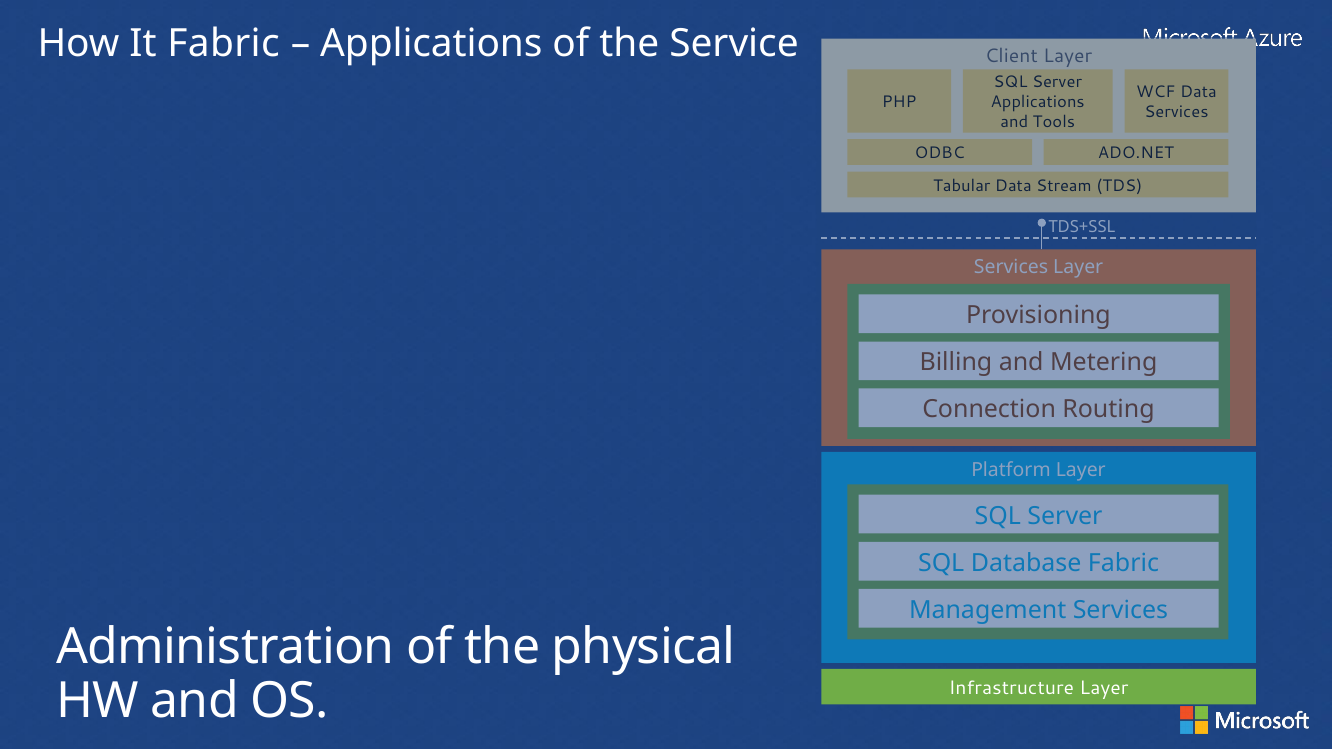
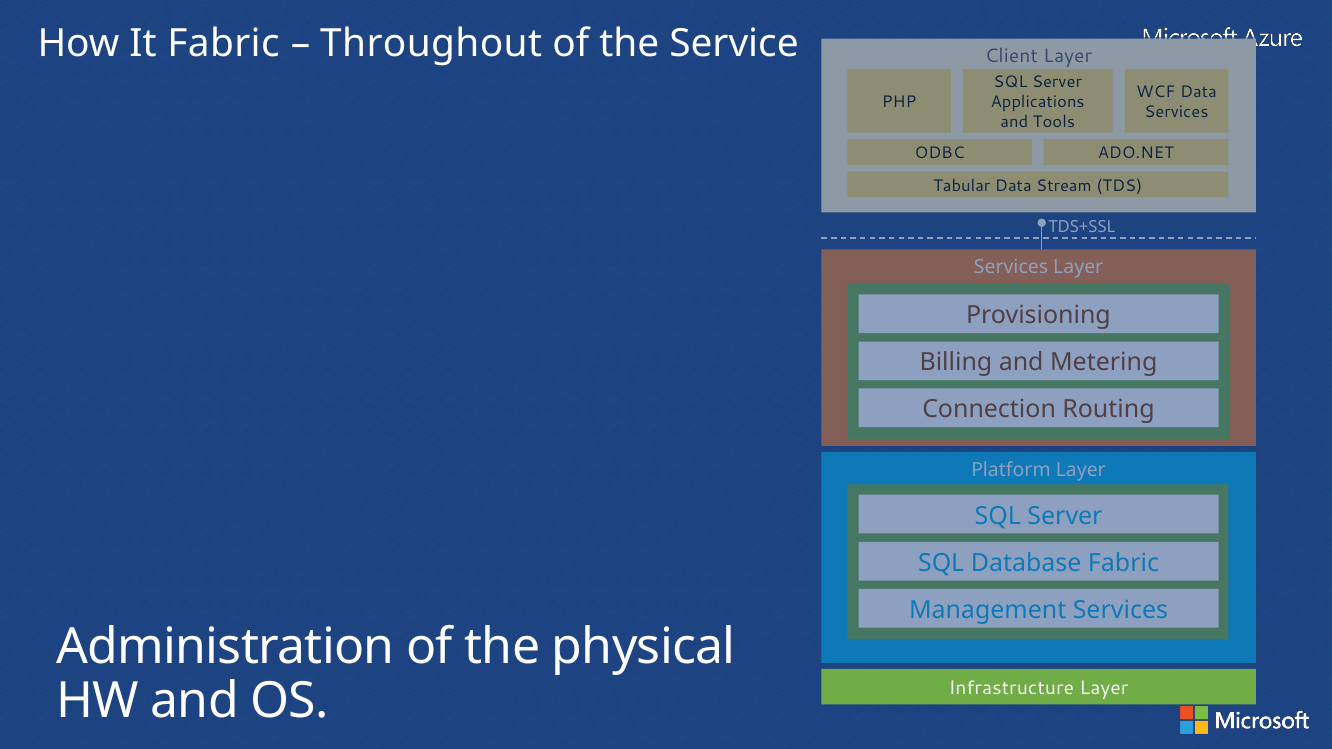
Applications: Applications -> Throughout (431, 44)
